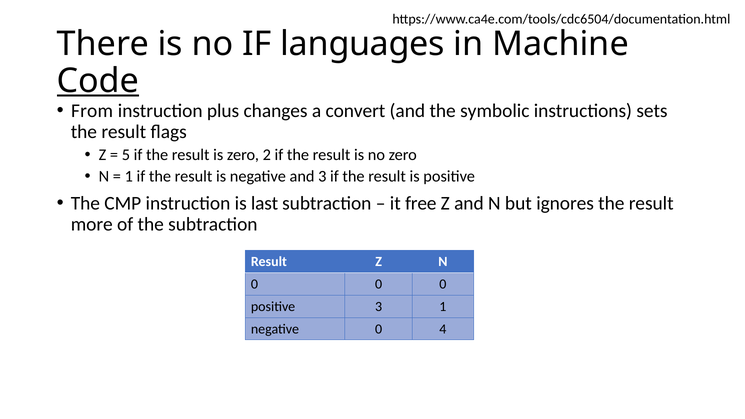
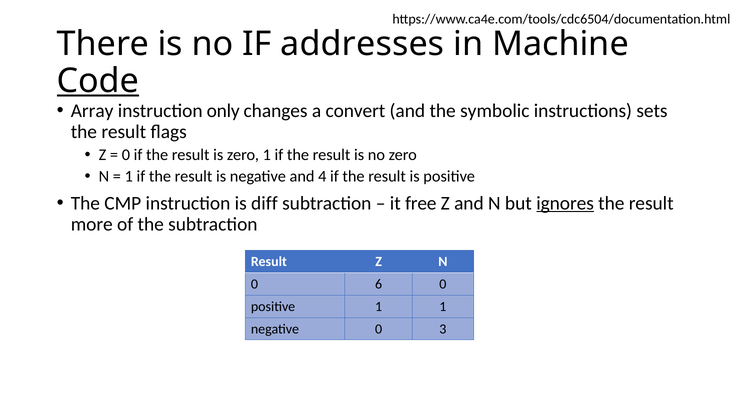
languages: languages -> addresses (362, 44)
From: From -> Array (92, 111)
plus: plus -> only (223, 111)
5: 5 -> 0 (126, 155)
zero 2: 2 -> 1 (267, 155)
and 3: 3 -> 4 (322, 176)
last: last -> diff (264, 203)
ignores underline: none -> present (565, 203)
0: 0 -> 6 (379, 284)
positive 3: 3 -> 1 (379, 307)
4: 4 -> 3 (443, 329)
